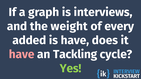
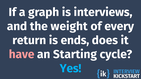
added: added -> return (29, 40)
is have: have -> ends (75, 40)
Tackling: Tackling -> Starting (75, 55)
Yes colour: light green -> light blue (71, 69)
